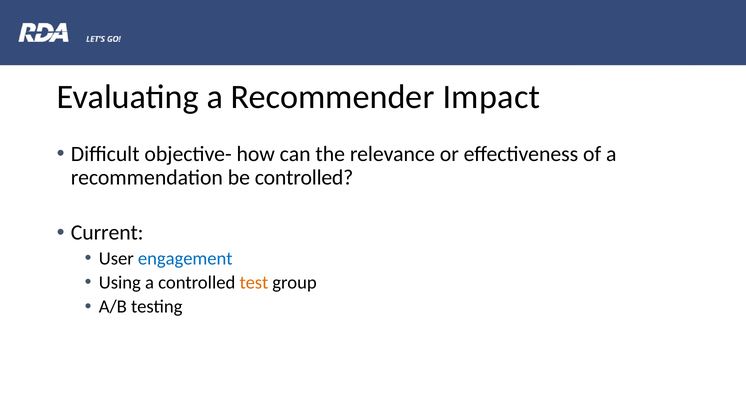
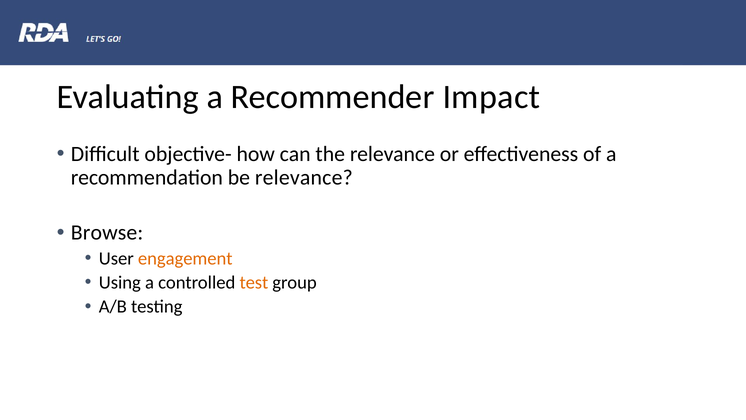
be controlled: controlled -> relevance (304, 177)
Current: Current -> Browse (107, 233)
engagement colour: blue -> orange (185, 258)
